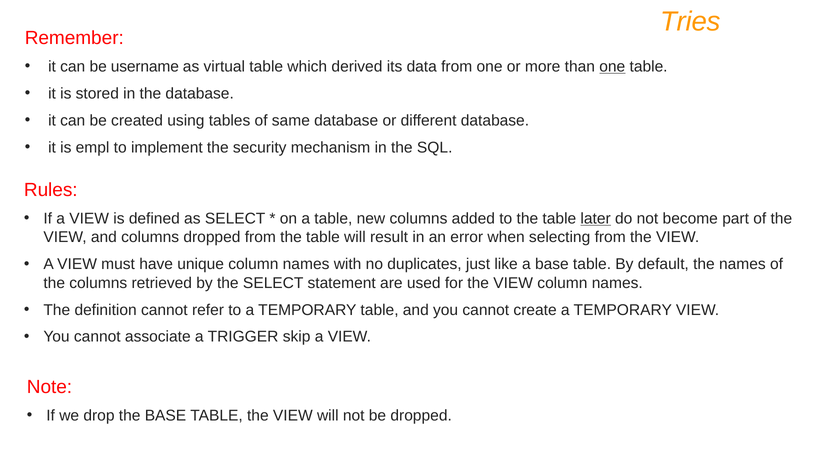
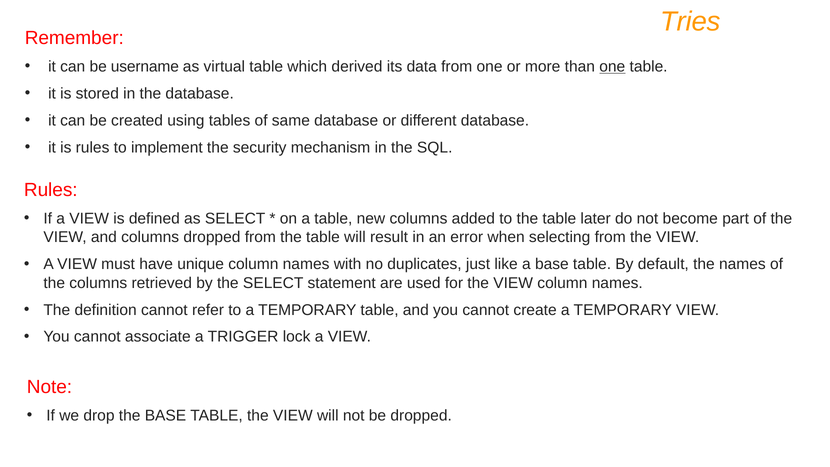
is empl: empl -> rules (93, 147)
later underline: present -> none (596, 219)
skip: skip -> lock (297, 337)
